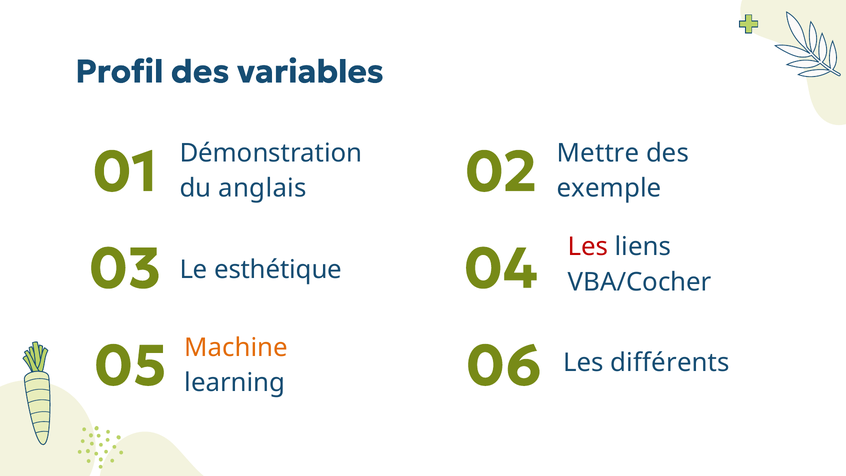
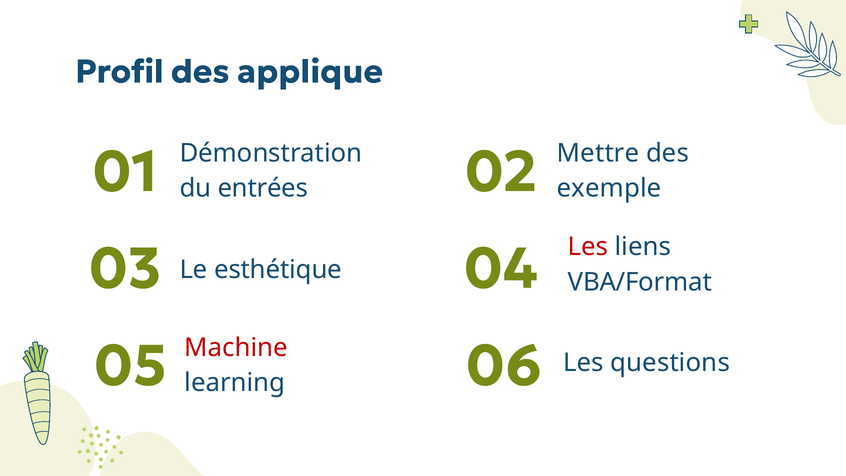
variables: variables -> applique (310, 72)
anglais: anglais -> entrées (263, 188)
VBA/Cocher: VBA/Cocher -> VBA/Format (640, 282)
Machine colour: orange -> red (236, 347)
différents: différents -> questions (670, 363)
